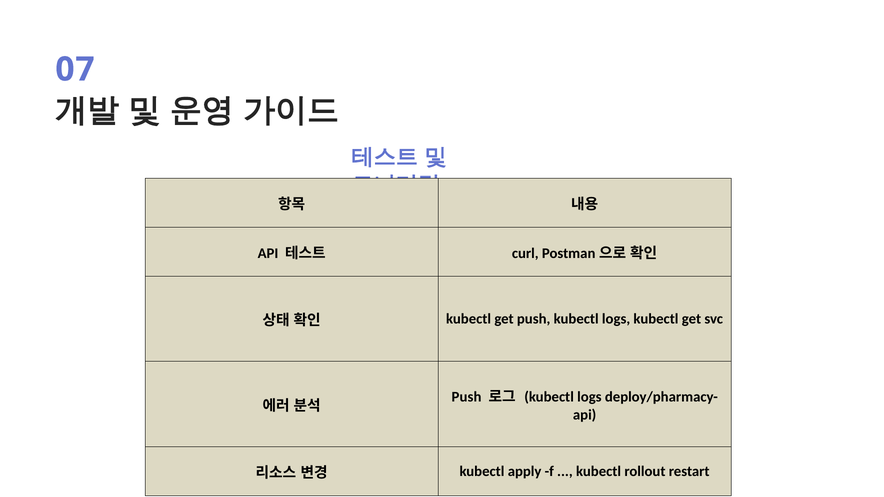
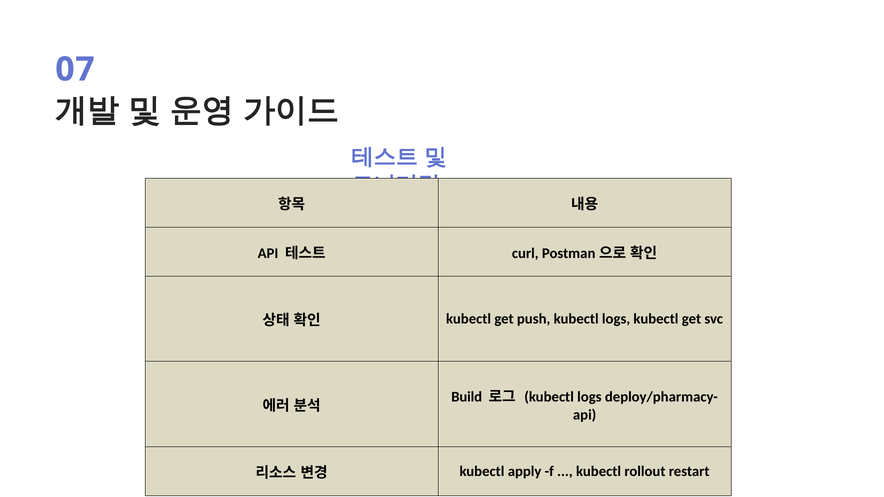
Push: Push -> Build (467, 397)
